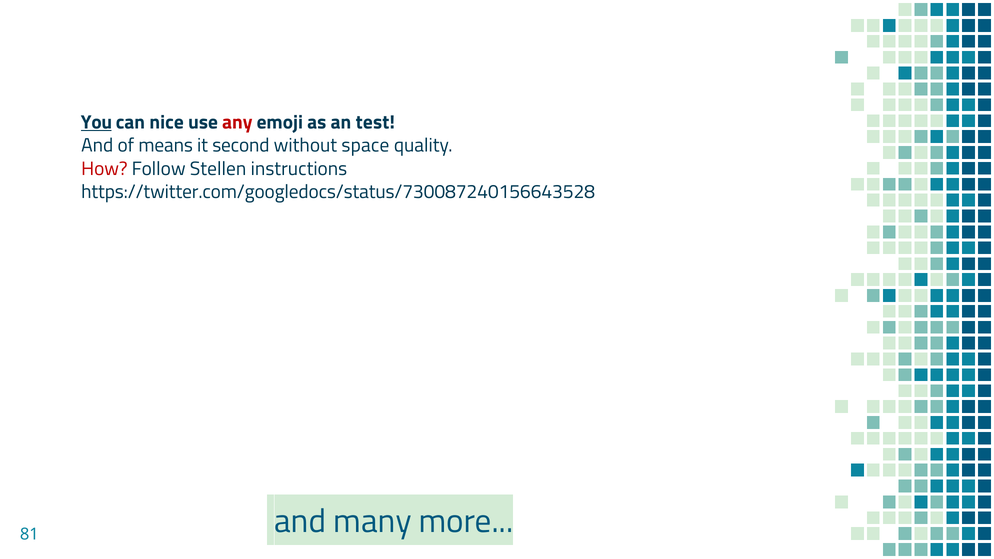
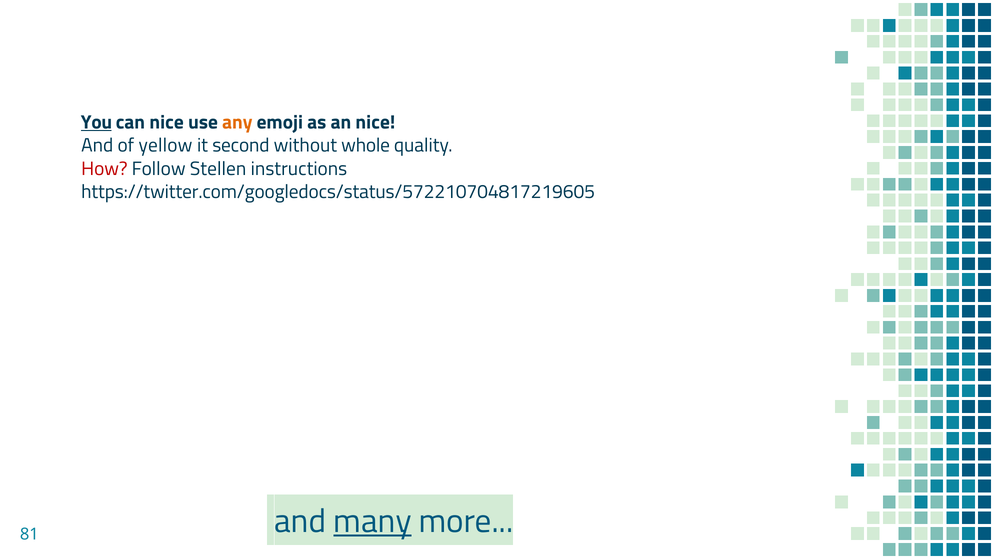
any colour: red -> orange (237, 122)
an test: test -> nice (375, 122)
means: means -> yellow (165, 145)
space: space -> whole (366, 145)
https://twitter.com/googledocs/status/730087240156643528: https://twitter.com/googledocs/status/730087240156643528 -> https://twitter.com/googledocs/status/572210704817219605 (338, 192)
many underline: none -> present (372, 521)
